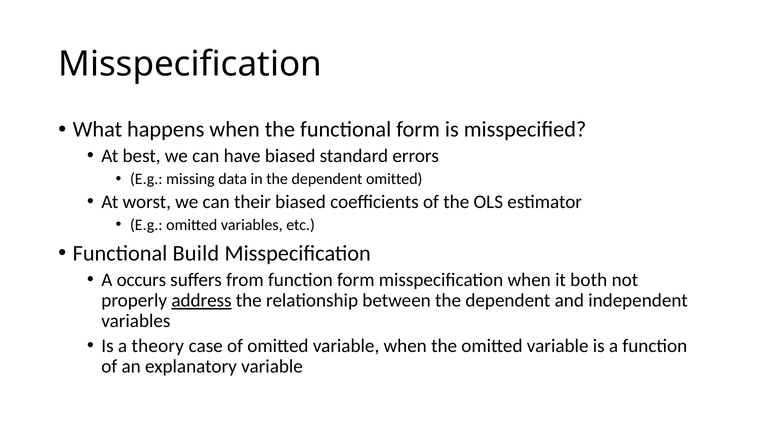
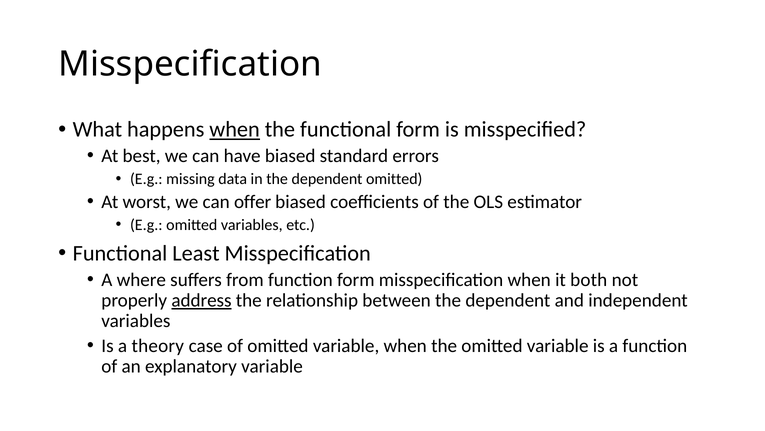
when underline: none -> present (235, 129)
their: their -> offer (253, 201)
Build: Build -> Least (196, 253)
occurs: occurs -> where (141, 279)
